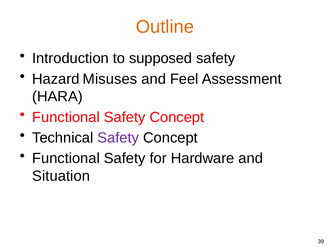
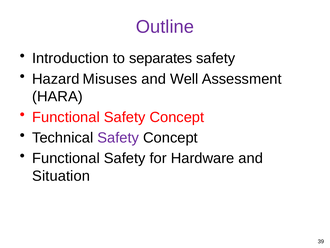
Outline colour: orange -> purple (165, 27)
supposed: supposed -> separates (161, 58)
Feel: Feel -> Well (184, 79)
